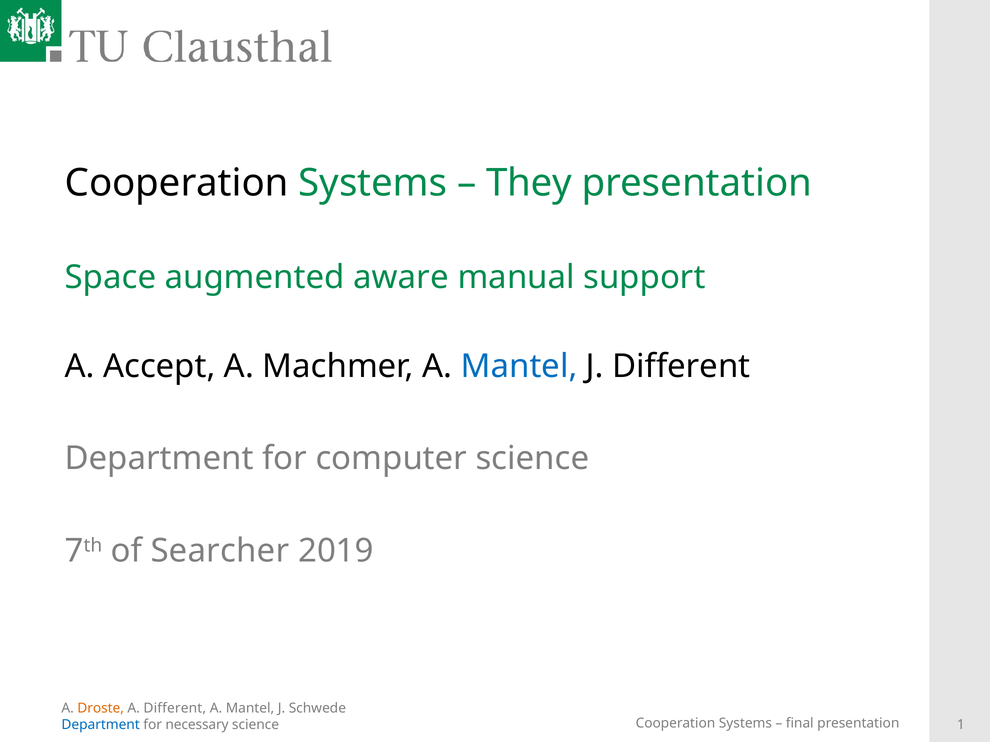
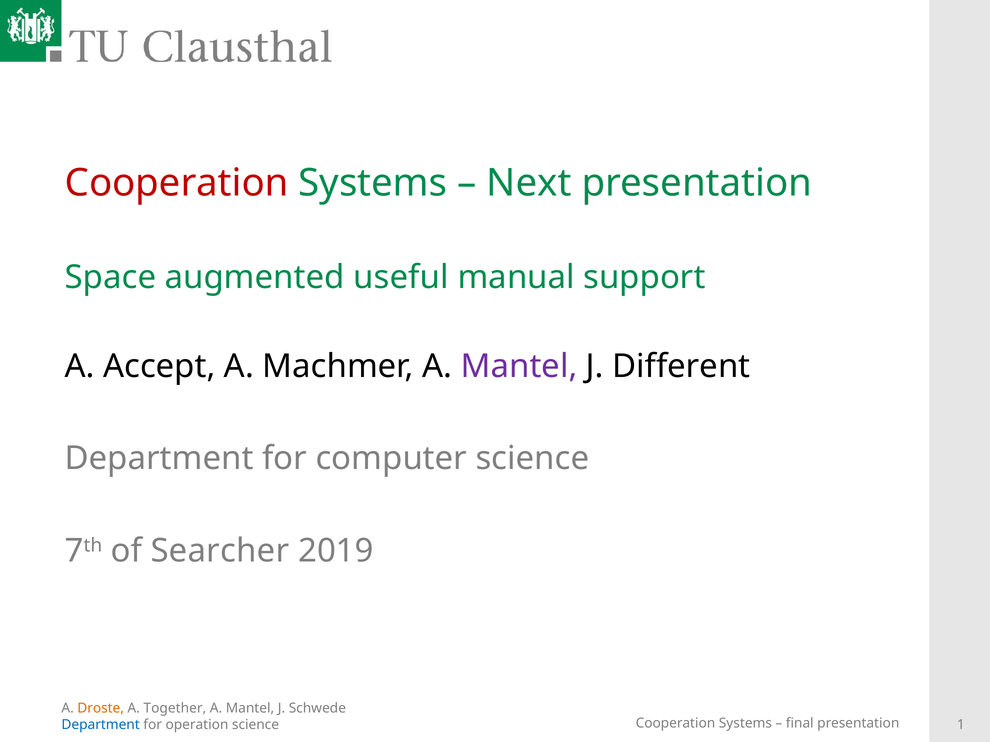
Cooperation colour: black -> red (177, 183)
They: They -> Next (529, 183)
aware: aware -> useful (401, 278)
Mantel colour: blue -> purple (519, 367)
A Different: Different -> Together (175, 709)
necessary: necessary -> operation (197, 725)
